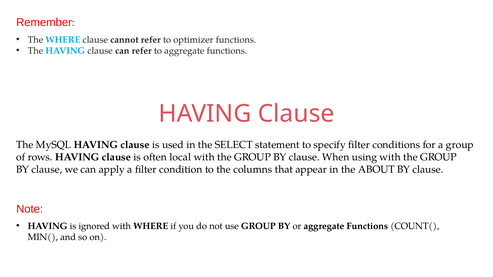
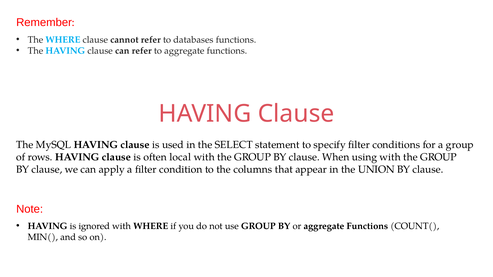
optimizer: optimizer -> databases (193, 40)
ABOUT: ABOUT -> UNION (376, 170)
